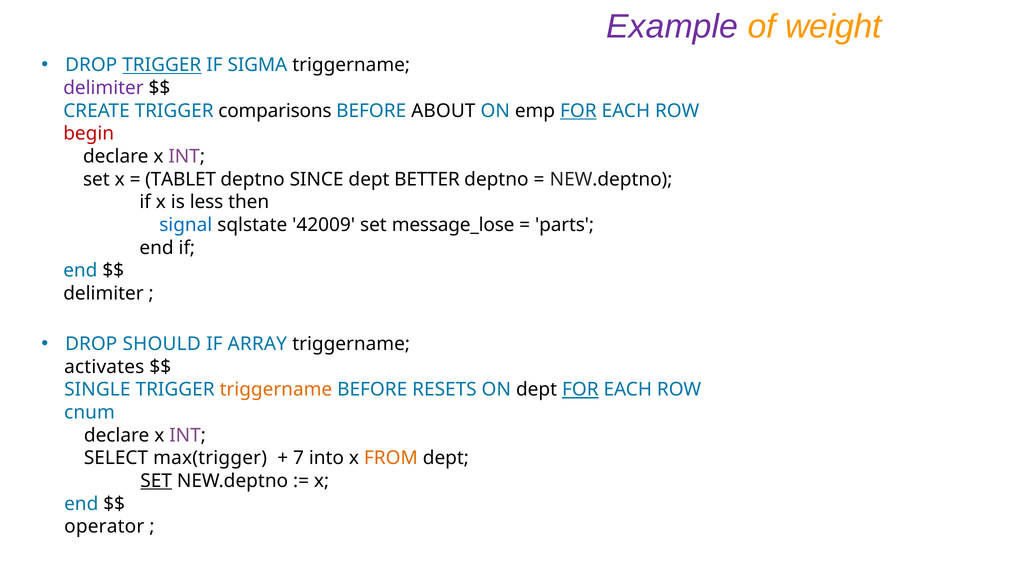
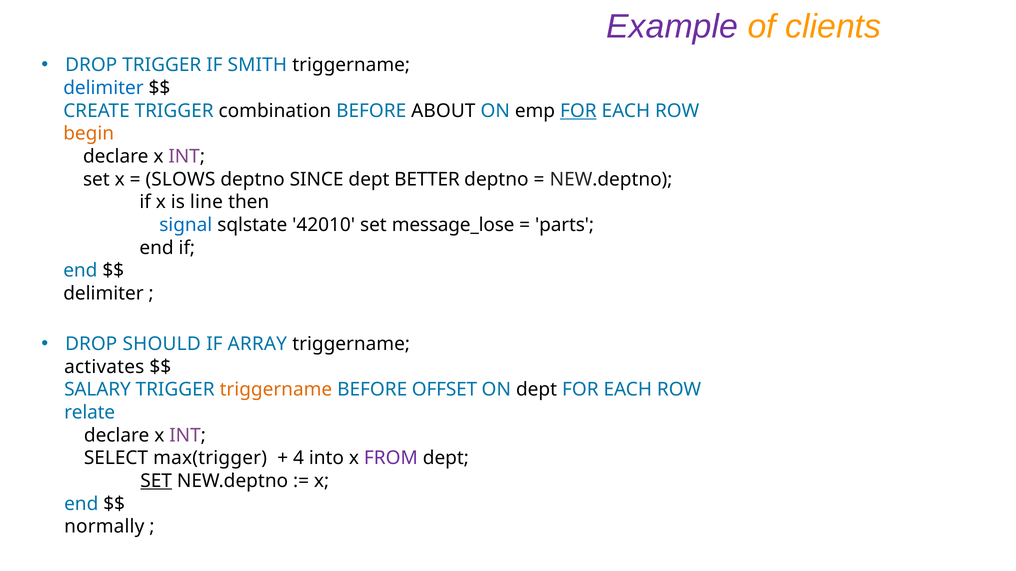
weight: weight -> clients (833, 26)
TRIGGER underline: present -> none (162, 65)
SIGMA: SIGMA -> SMITH (257, 65)
delimiter colour: purple -> blue (103, 88)
comparisons: comparisons -> combination (275, 111)
begin colour: red -> orange (89, 134)
TABLET: TABLET -> SLOWS (180, 180)
less: less -> line (206, 202)
42009: 42009 -> 42010 (324, 225)
SINGLE: SINGLE -> SALARY (97, 390)
RESETS: RESETS -> OFFSET (445, 390)
FOR underline: present -> none (580, 390)
cnum: cnum -> relate (90, 413)
7: 7 -> 4 (299, 459)
FROM colour: orange -> purple (391, 459)
operator: operator -> normally (104, 527)
